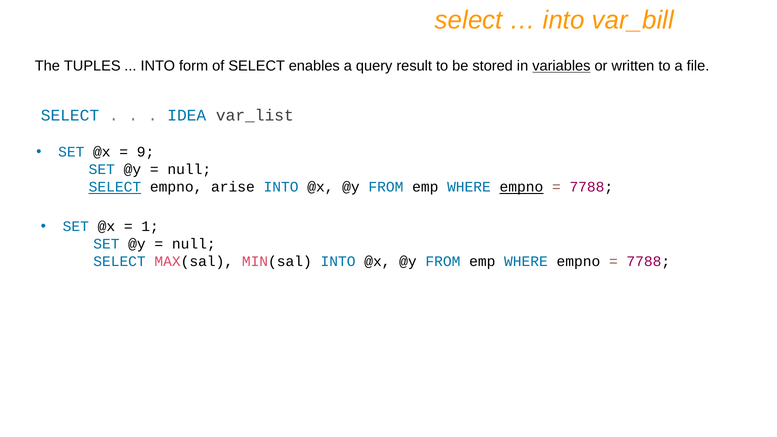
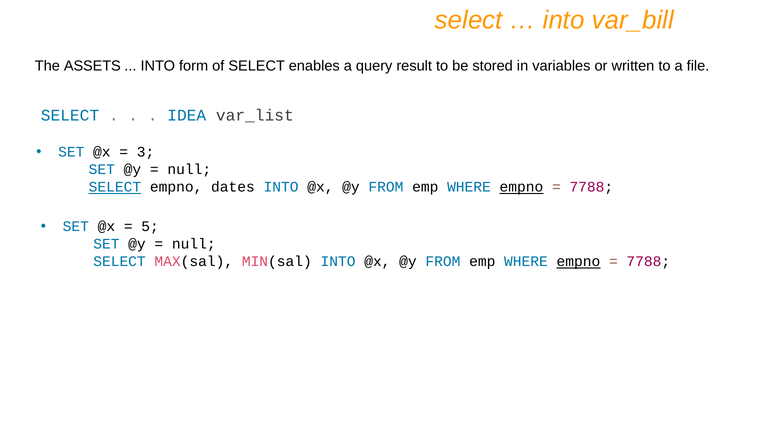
TUPLES: TUPLES -> ASSETS (92, 66)
variables underline: present -> none (561, 66)
9: 9 -> 3 (146, 152)
arise: arise -> dates (233, 187)
1: 1 -> 5 (150, 227)
empno underline: none -> present (578, 262)
